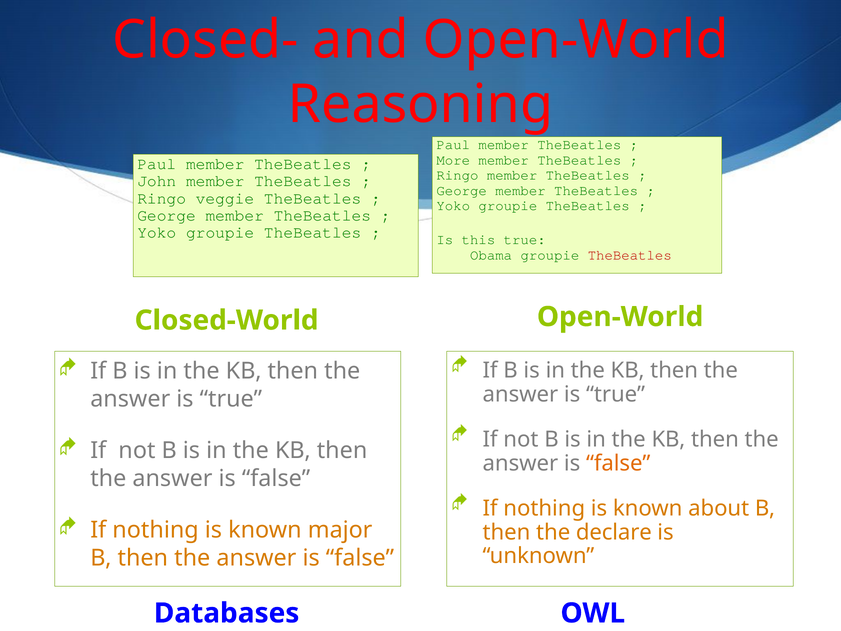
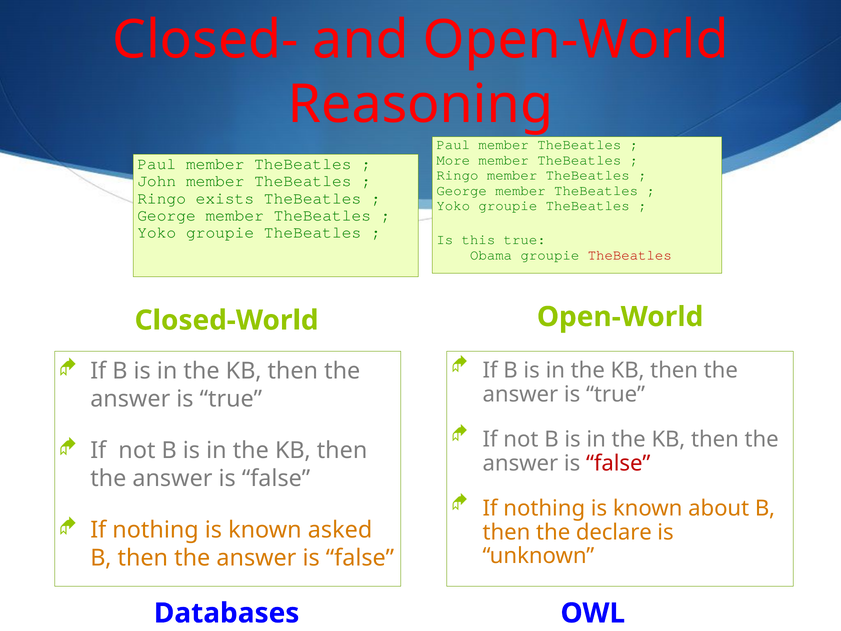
veggie: veggie -> exists (225, 198)
false colour: orange -> red (618, 463)
major: major -> asked (340, 530)
